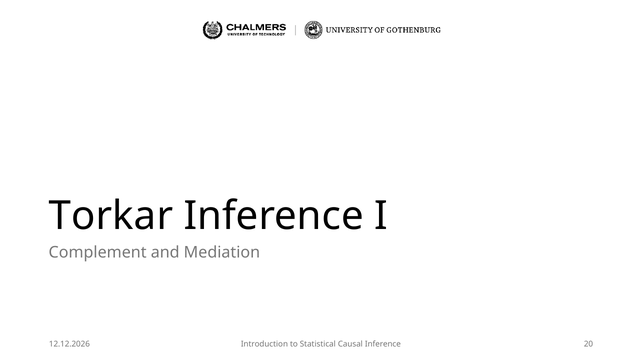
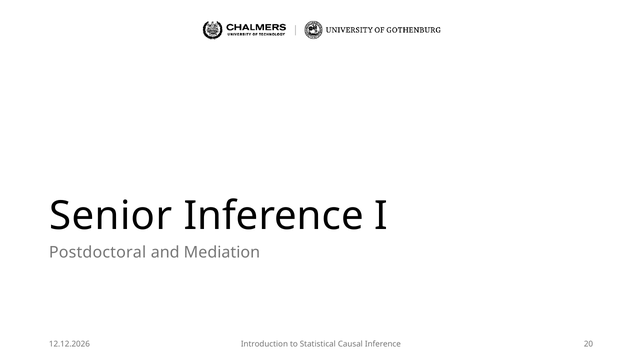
Torkar: Torkar -> Senior (111, 216)
Complement: Complement -> Postdoctoral (98, 253)
